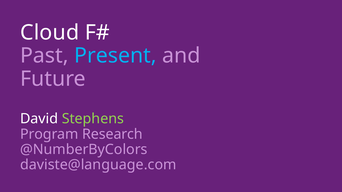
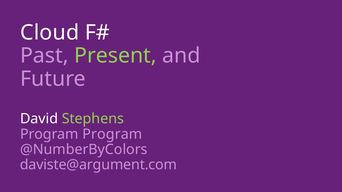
Present colour: light blue -> light green (115, 56)
Program Research: Research -> Program (112, 134)
daviste@language.com: daviste@language.com -> daviste@argument.com (98, 165)
